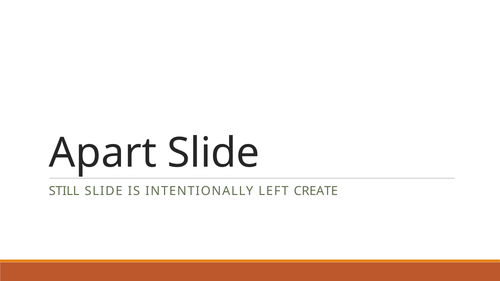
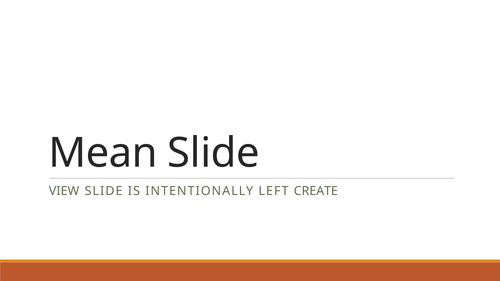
Apart: Apart -> Mean (103, 153)
STILL: STILL -> VIEW (64, 191)
